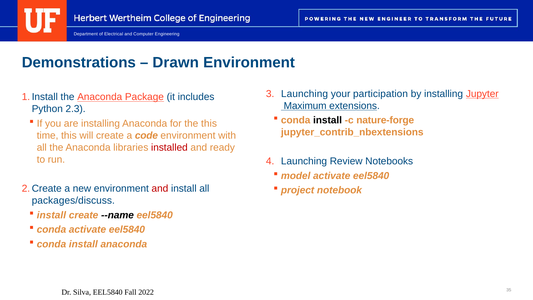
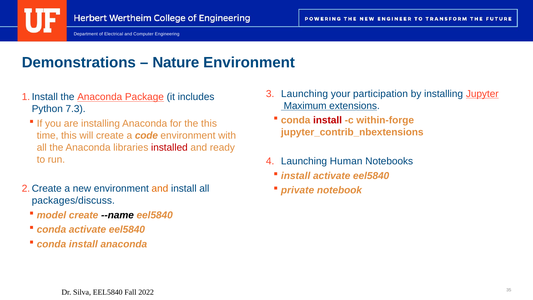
Drawn: Drawn -> Nature (176, 63)
2.3: 2.3 -> 7.3 (76, 109)
install colour: black -> red (328, 120)
nature-forge: nature-forge -> within-forge (385, 120)
Review: Review -> Human (346, 161)
model: model -> install (296, 176)
and colour: red -> orange (160, 188)
project: project -> private (298, 190)
install: install -> model (51, 215)
